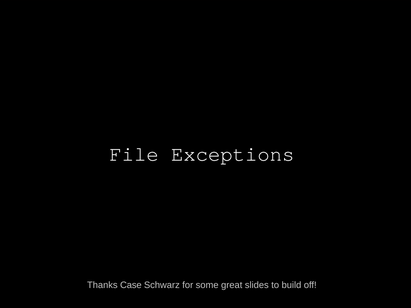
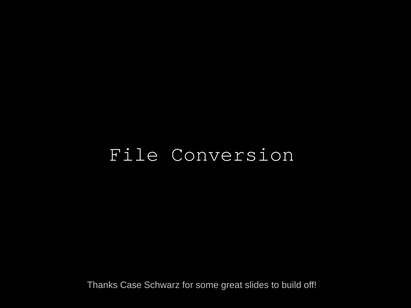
Exceptions: Exceptions -> Conversion (233, 154)
